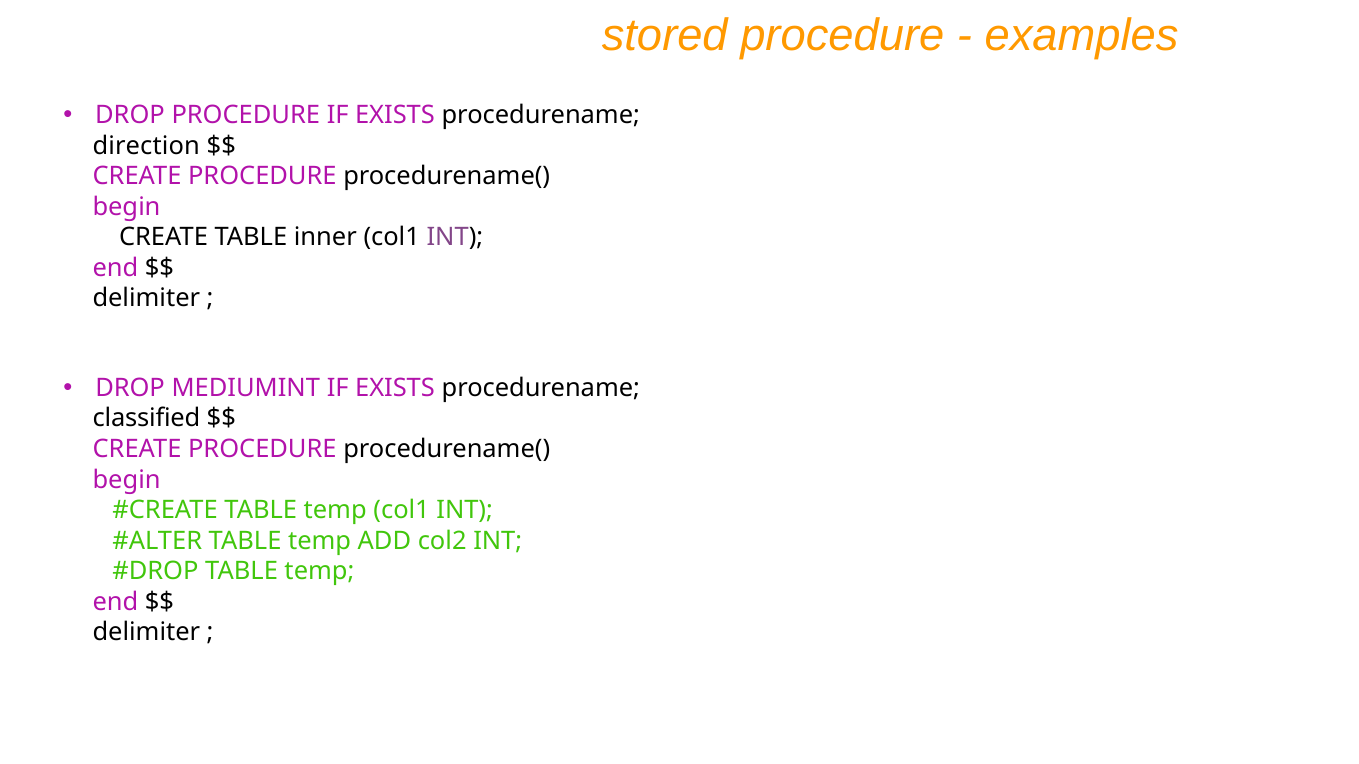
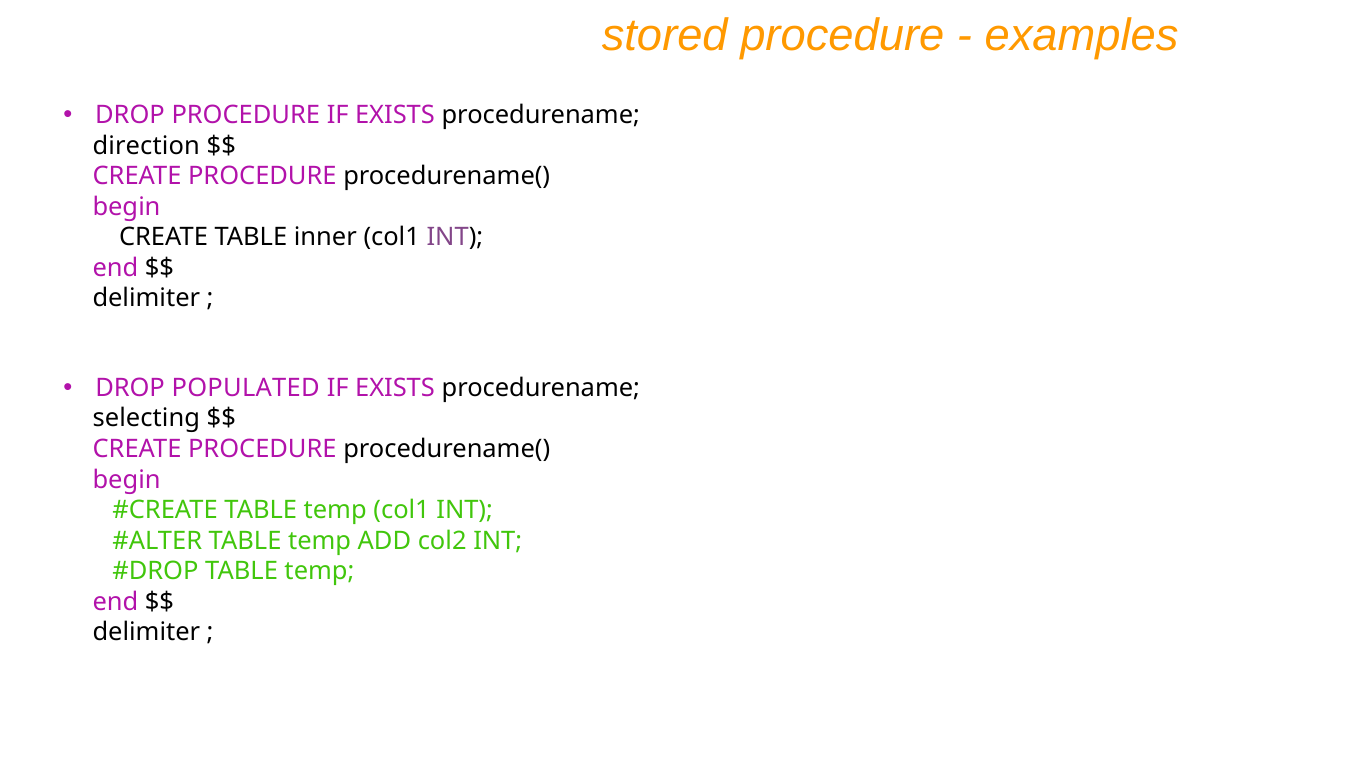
MEDIUMINT: MEDIUMINT -> POPULATED (246, 388)
classified: classified -> selecting (146, 419)
